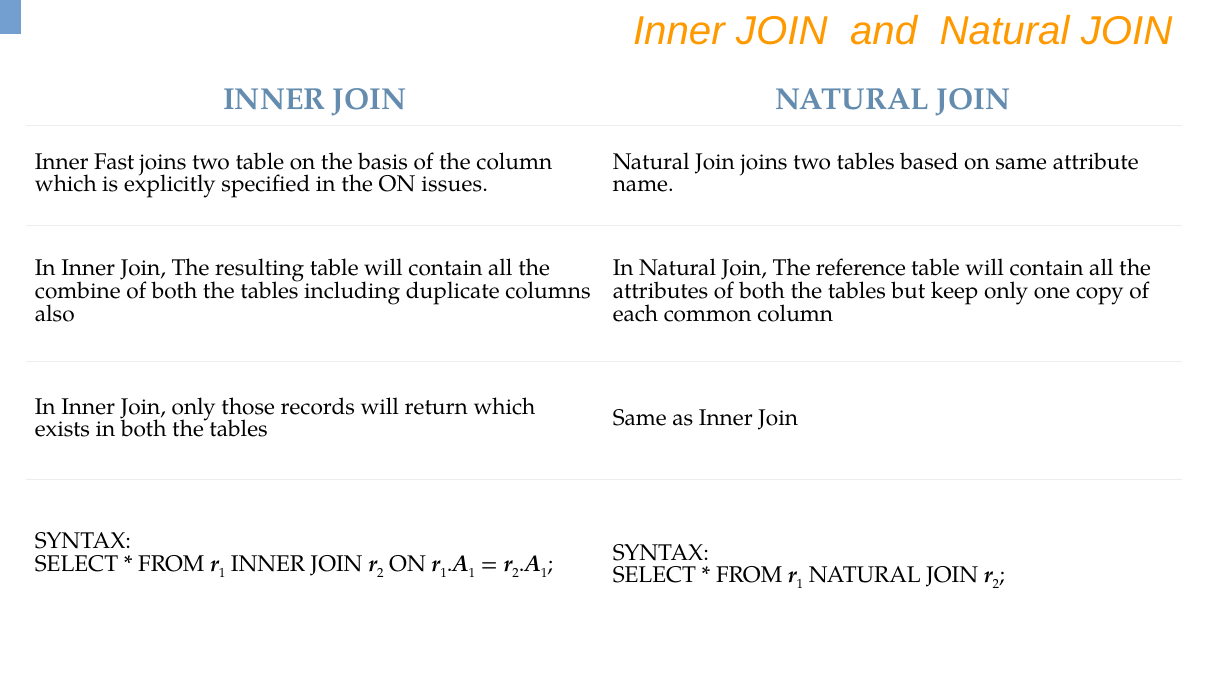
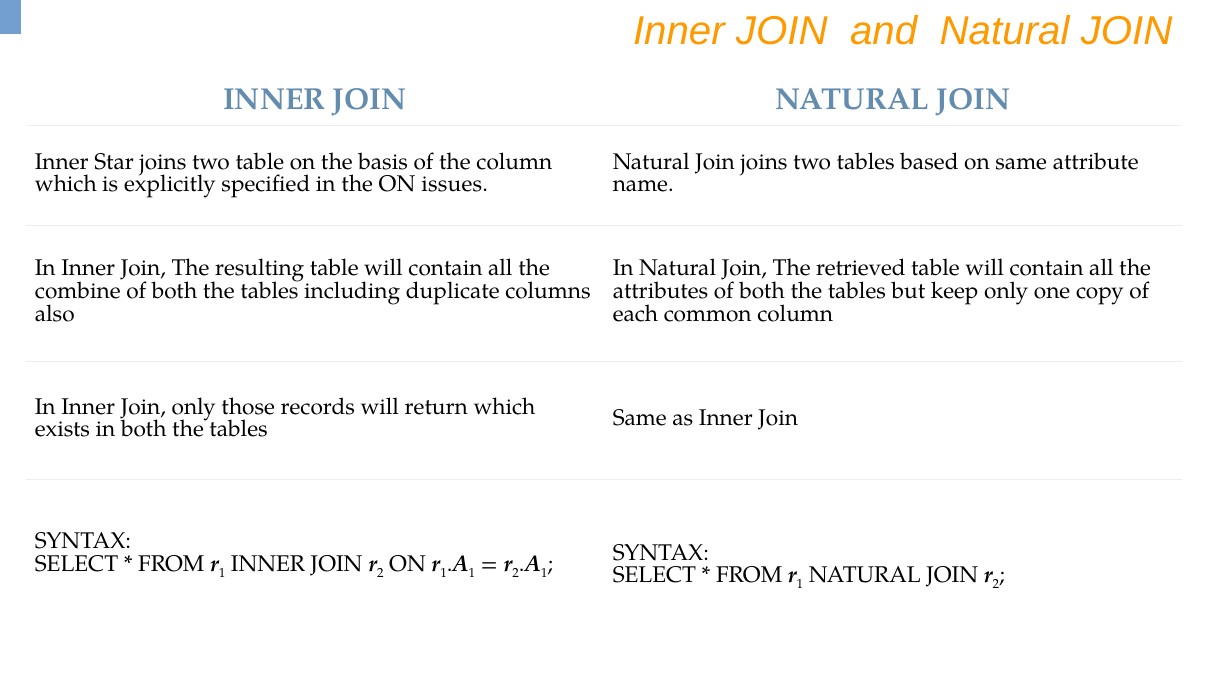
Fast: Fast -> Star (114, 162)
reference: reference -> retrieved (861, 268)
